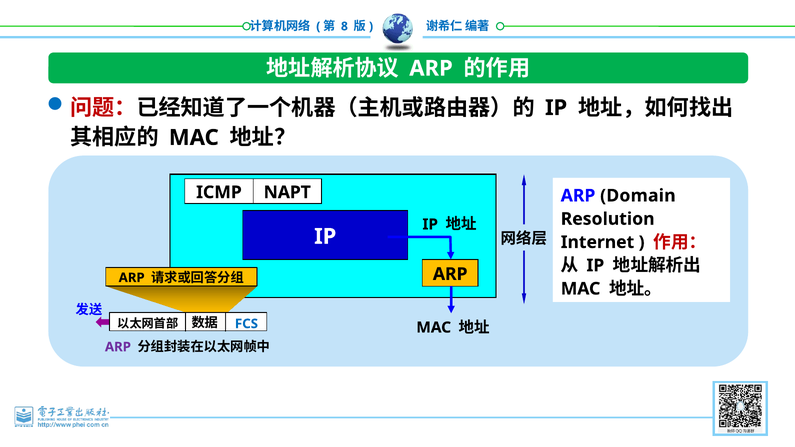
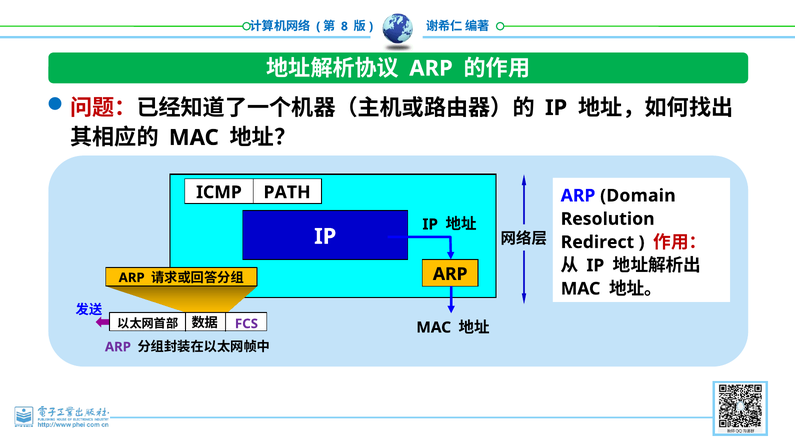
NAPT: NAPT -> PATH (287, 192)
Internet: Internet -> Redirect (597, 242)
FCS colour: blue -> purple (246, 324)
